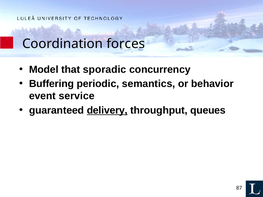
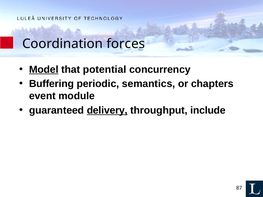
Model underline: none -> present (44, 70)
sporadic: sporadic -> potential (105, 70)
behavior: behavior -> chapters (212, 84)
service: service -> module (77, 96)
queues: queues -> include (208, 110)
